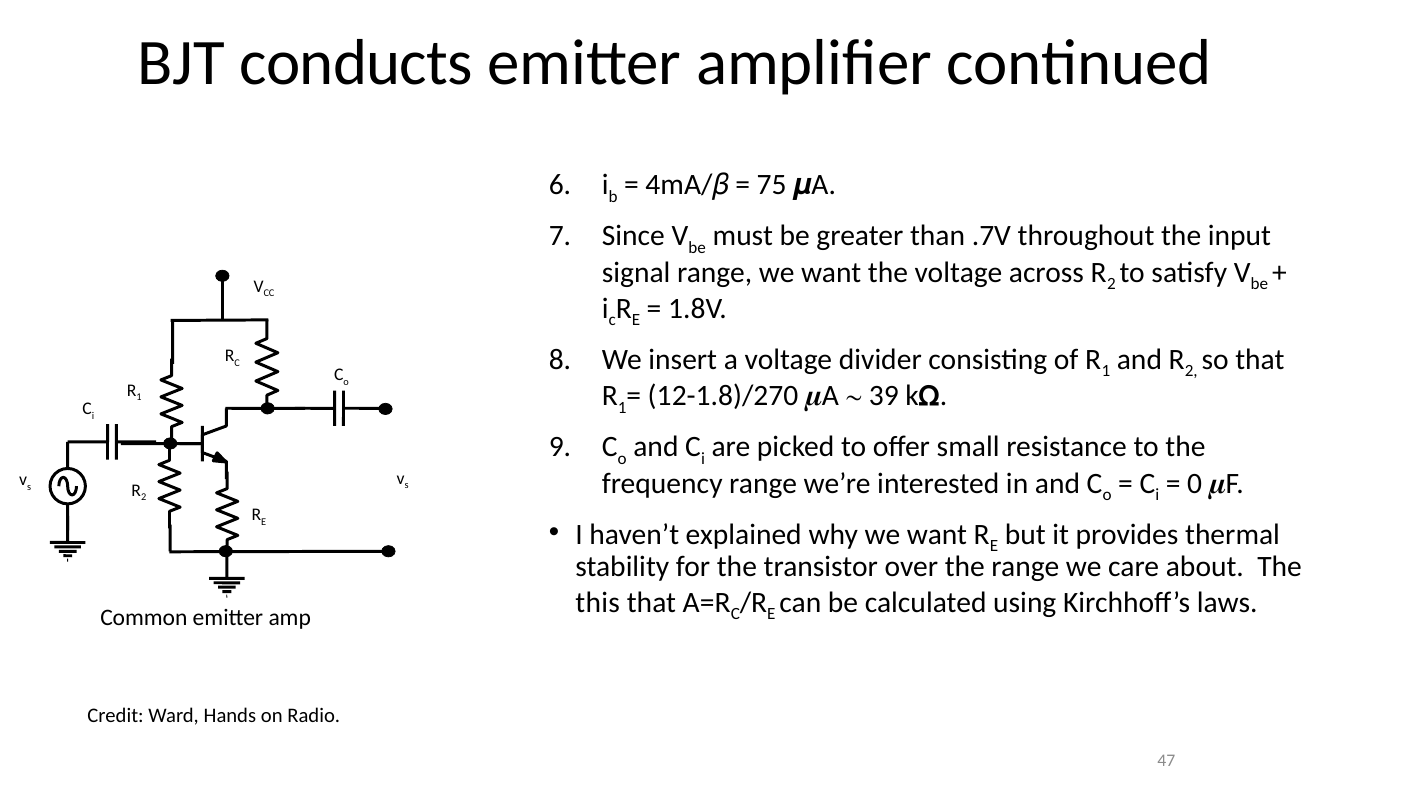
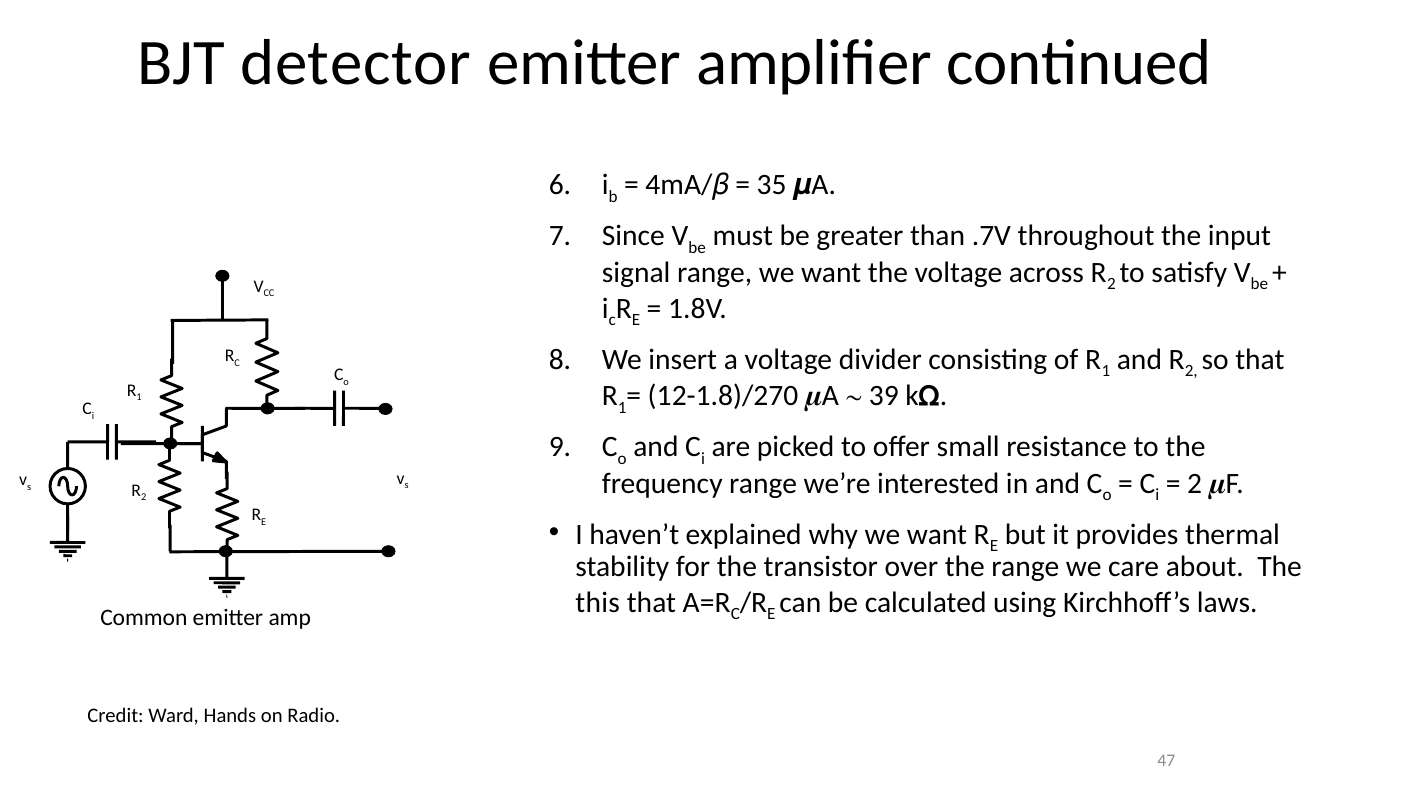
conducts: conducts -> detector (356, 63)
75: 75 -> 35 (772, 185)
0: 0 -> 2 (1195, 483)
